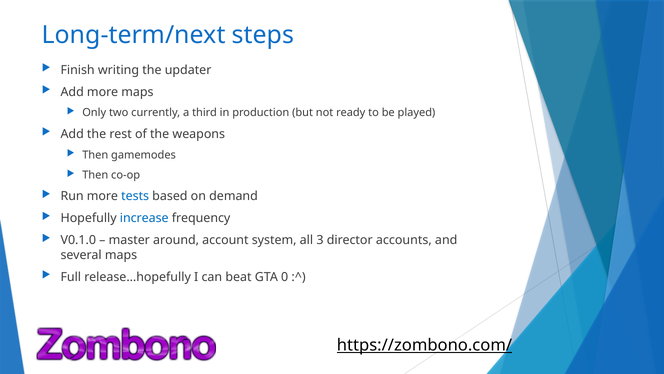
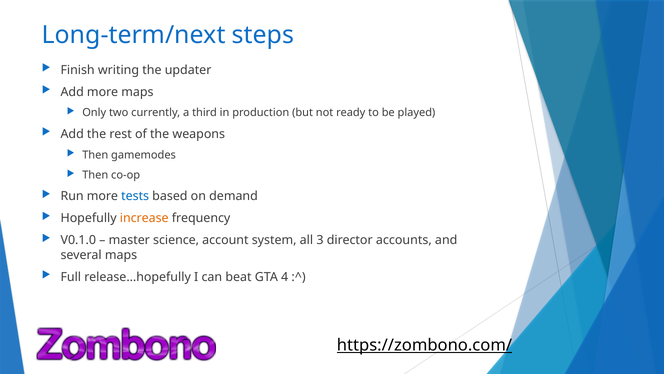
increase colour: blue -> orange (144, 218)
around: around -> science (176, 240)
0: 0 -> 4 (285, 277)
